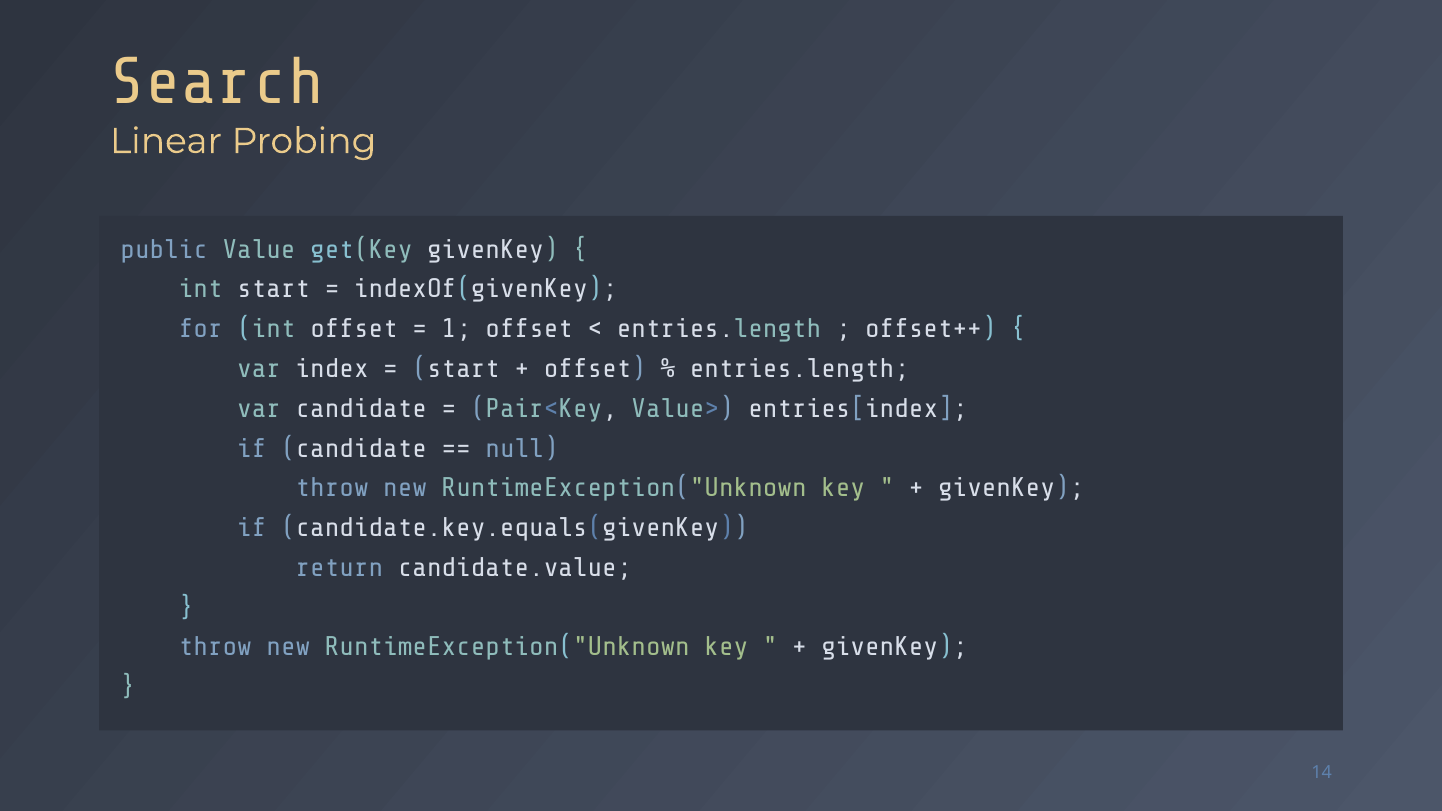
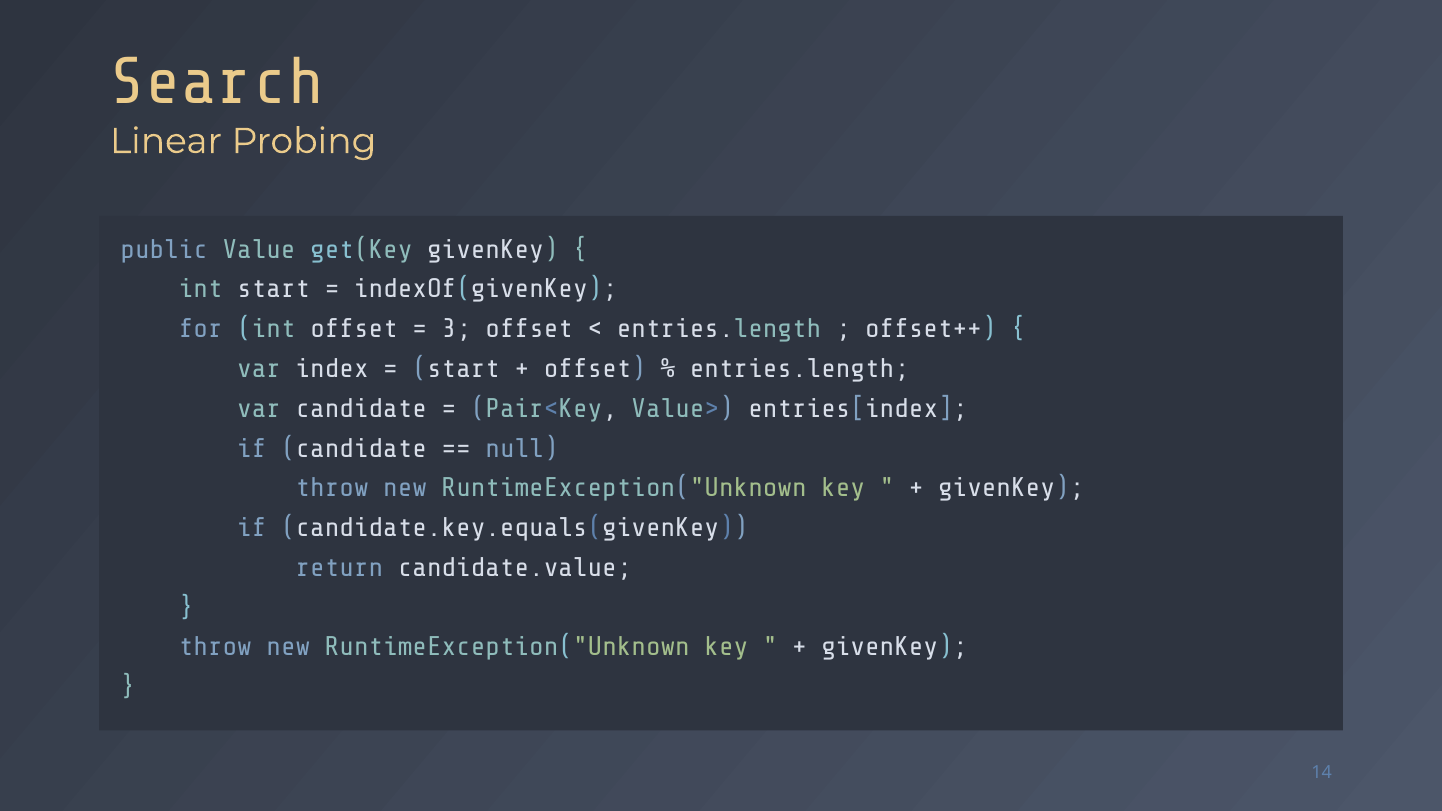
1: 1 -> 3 (456, 329)
